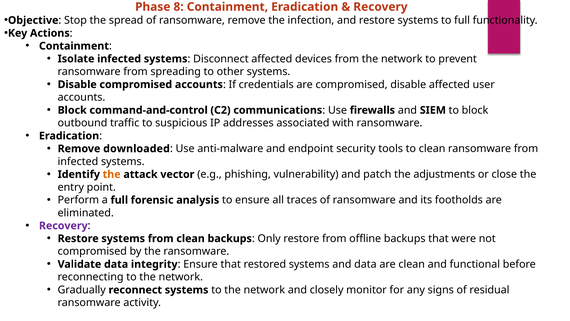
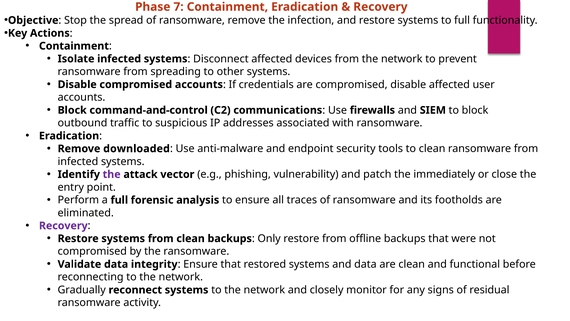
8: 8 -> 7 (179, 7)
the colour: orange -> purple (112, 174)
adjustments: adjustments -> immediately (444, 174)
